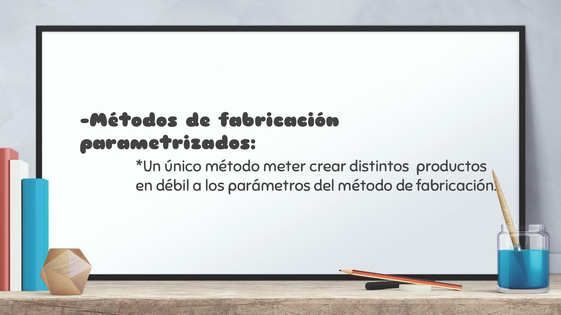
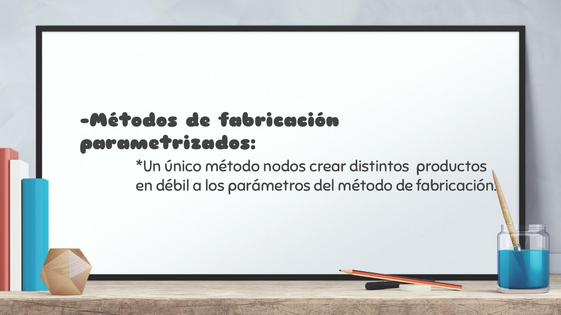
meter: meter -> nodos (285, 167)
